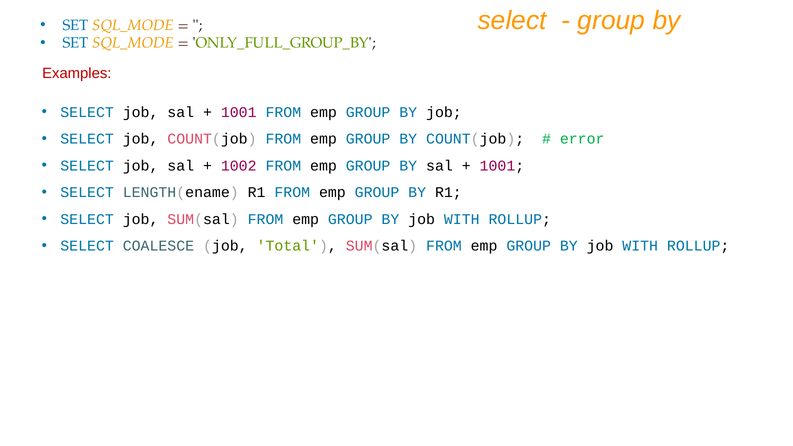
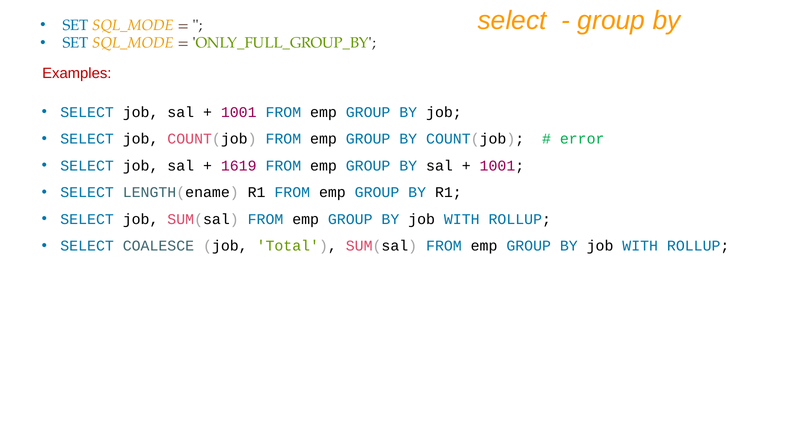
1002: 1002 -> 1619 (239, 166)
